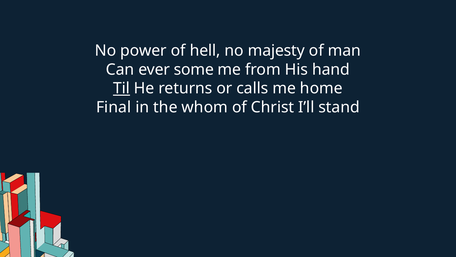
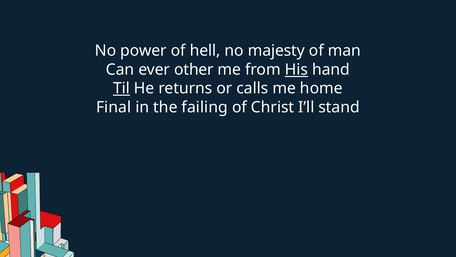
some: some -> other (194, 69)
His underline: none -> present (296, 69)
whom: whom -> failing (205, 107)
